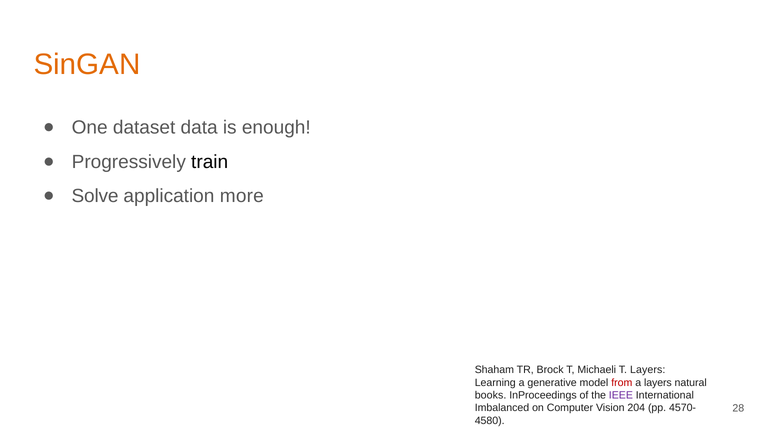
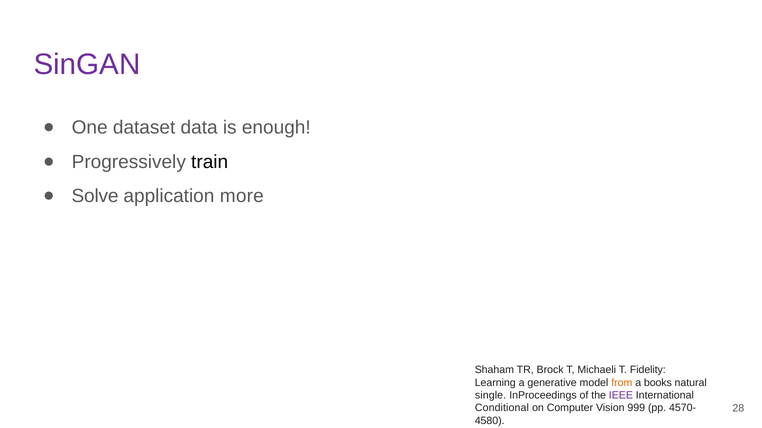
SinGAN colour: orange -> purple (87, 65)
T Layers: Layers -> Fidelity (648, 370)
from colour: red -> orange (622, 383)
a layers: layers -> books (658, 383)
books: books -> single (491, 396)
Imbalanced: Imbalanced -> Conditional (502, 409)
204: 204 -> 999 (636, 409)
